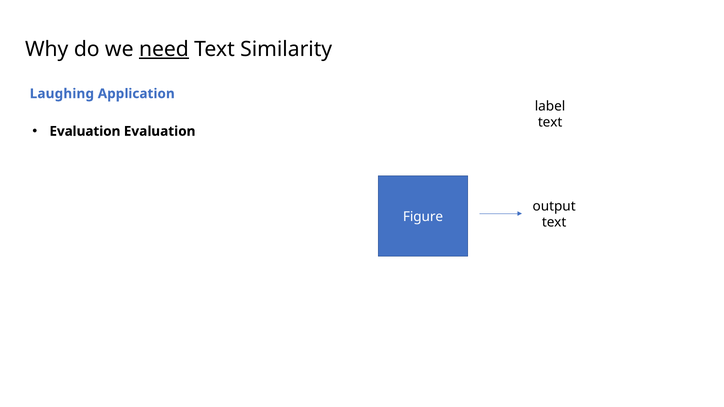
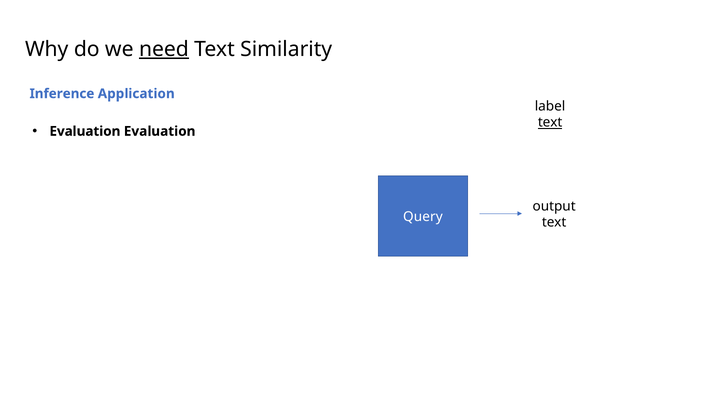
Laughing: Laughing -> Inference (62, 94)
text underline: none -> present (550, 123)
Figure: Figure -> Query (423, 217)
